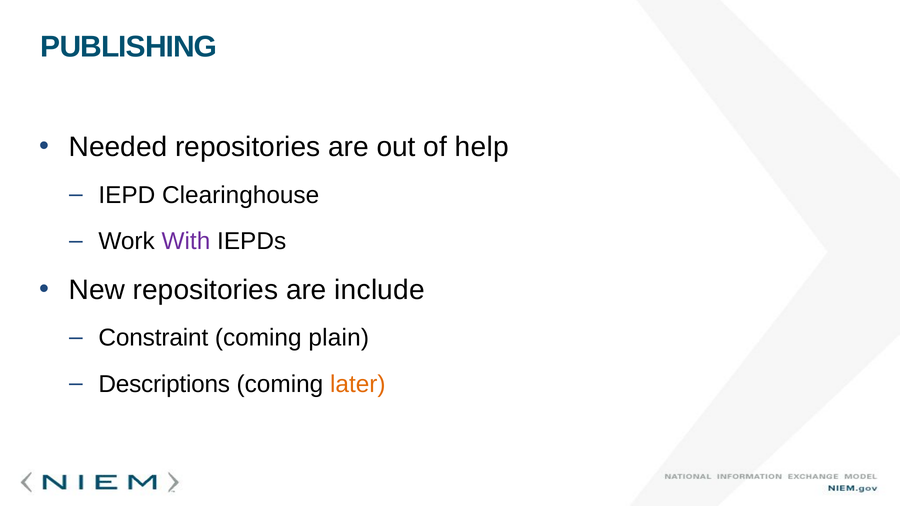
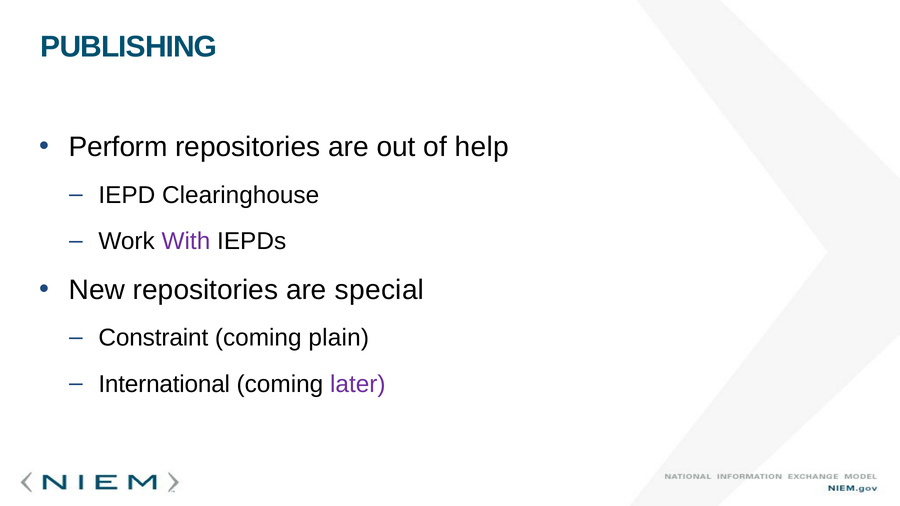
Needed: Needed -> Perform (118, 147)
include: include -> special (380, 290)
Descriptions: Descriptions -> International (164, 384)
later colour: orange -> purple (358, 384)
